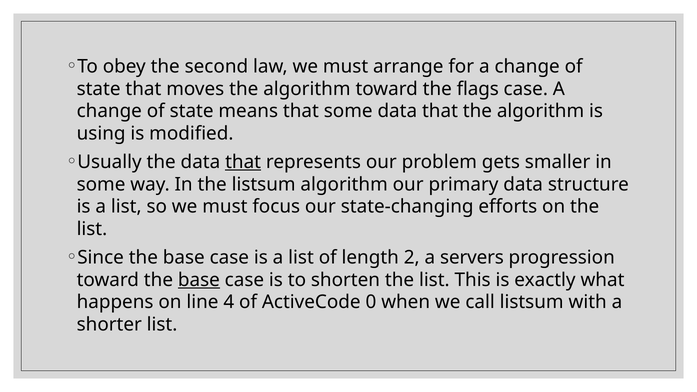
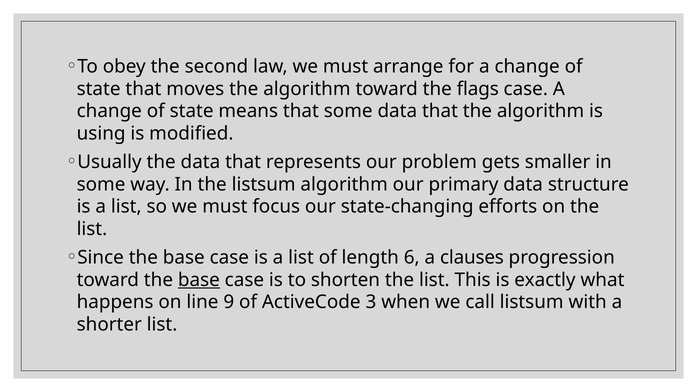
that underline: present -> none (243, 162)
2: 2 -> 6 (412, 257)
servers: servers -> clauses (472, 257)
4: 4 -> 9 (229, 302)
0: 0 -> 3 (371, 302)
